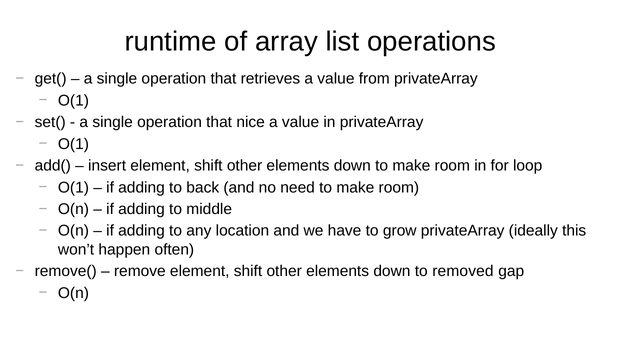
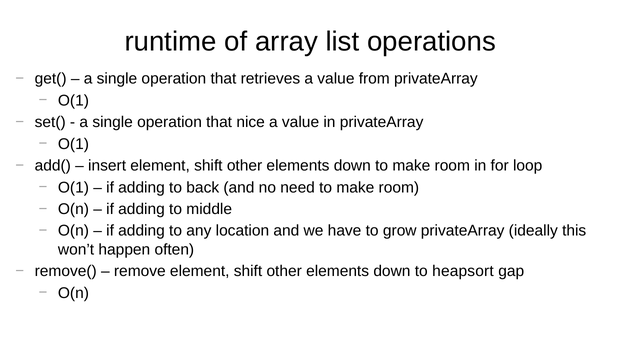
removed: removed -> heapsort (463, 271)
